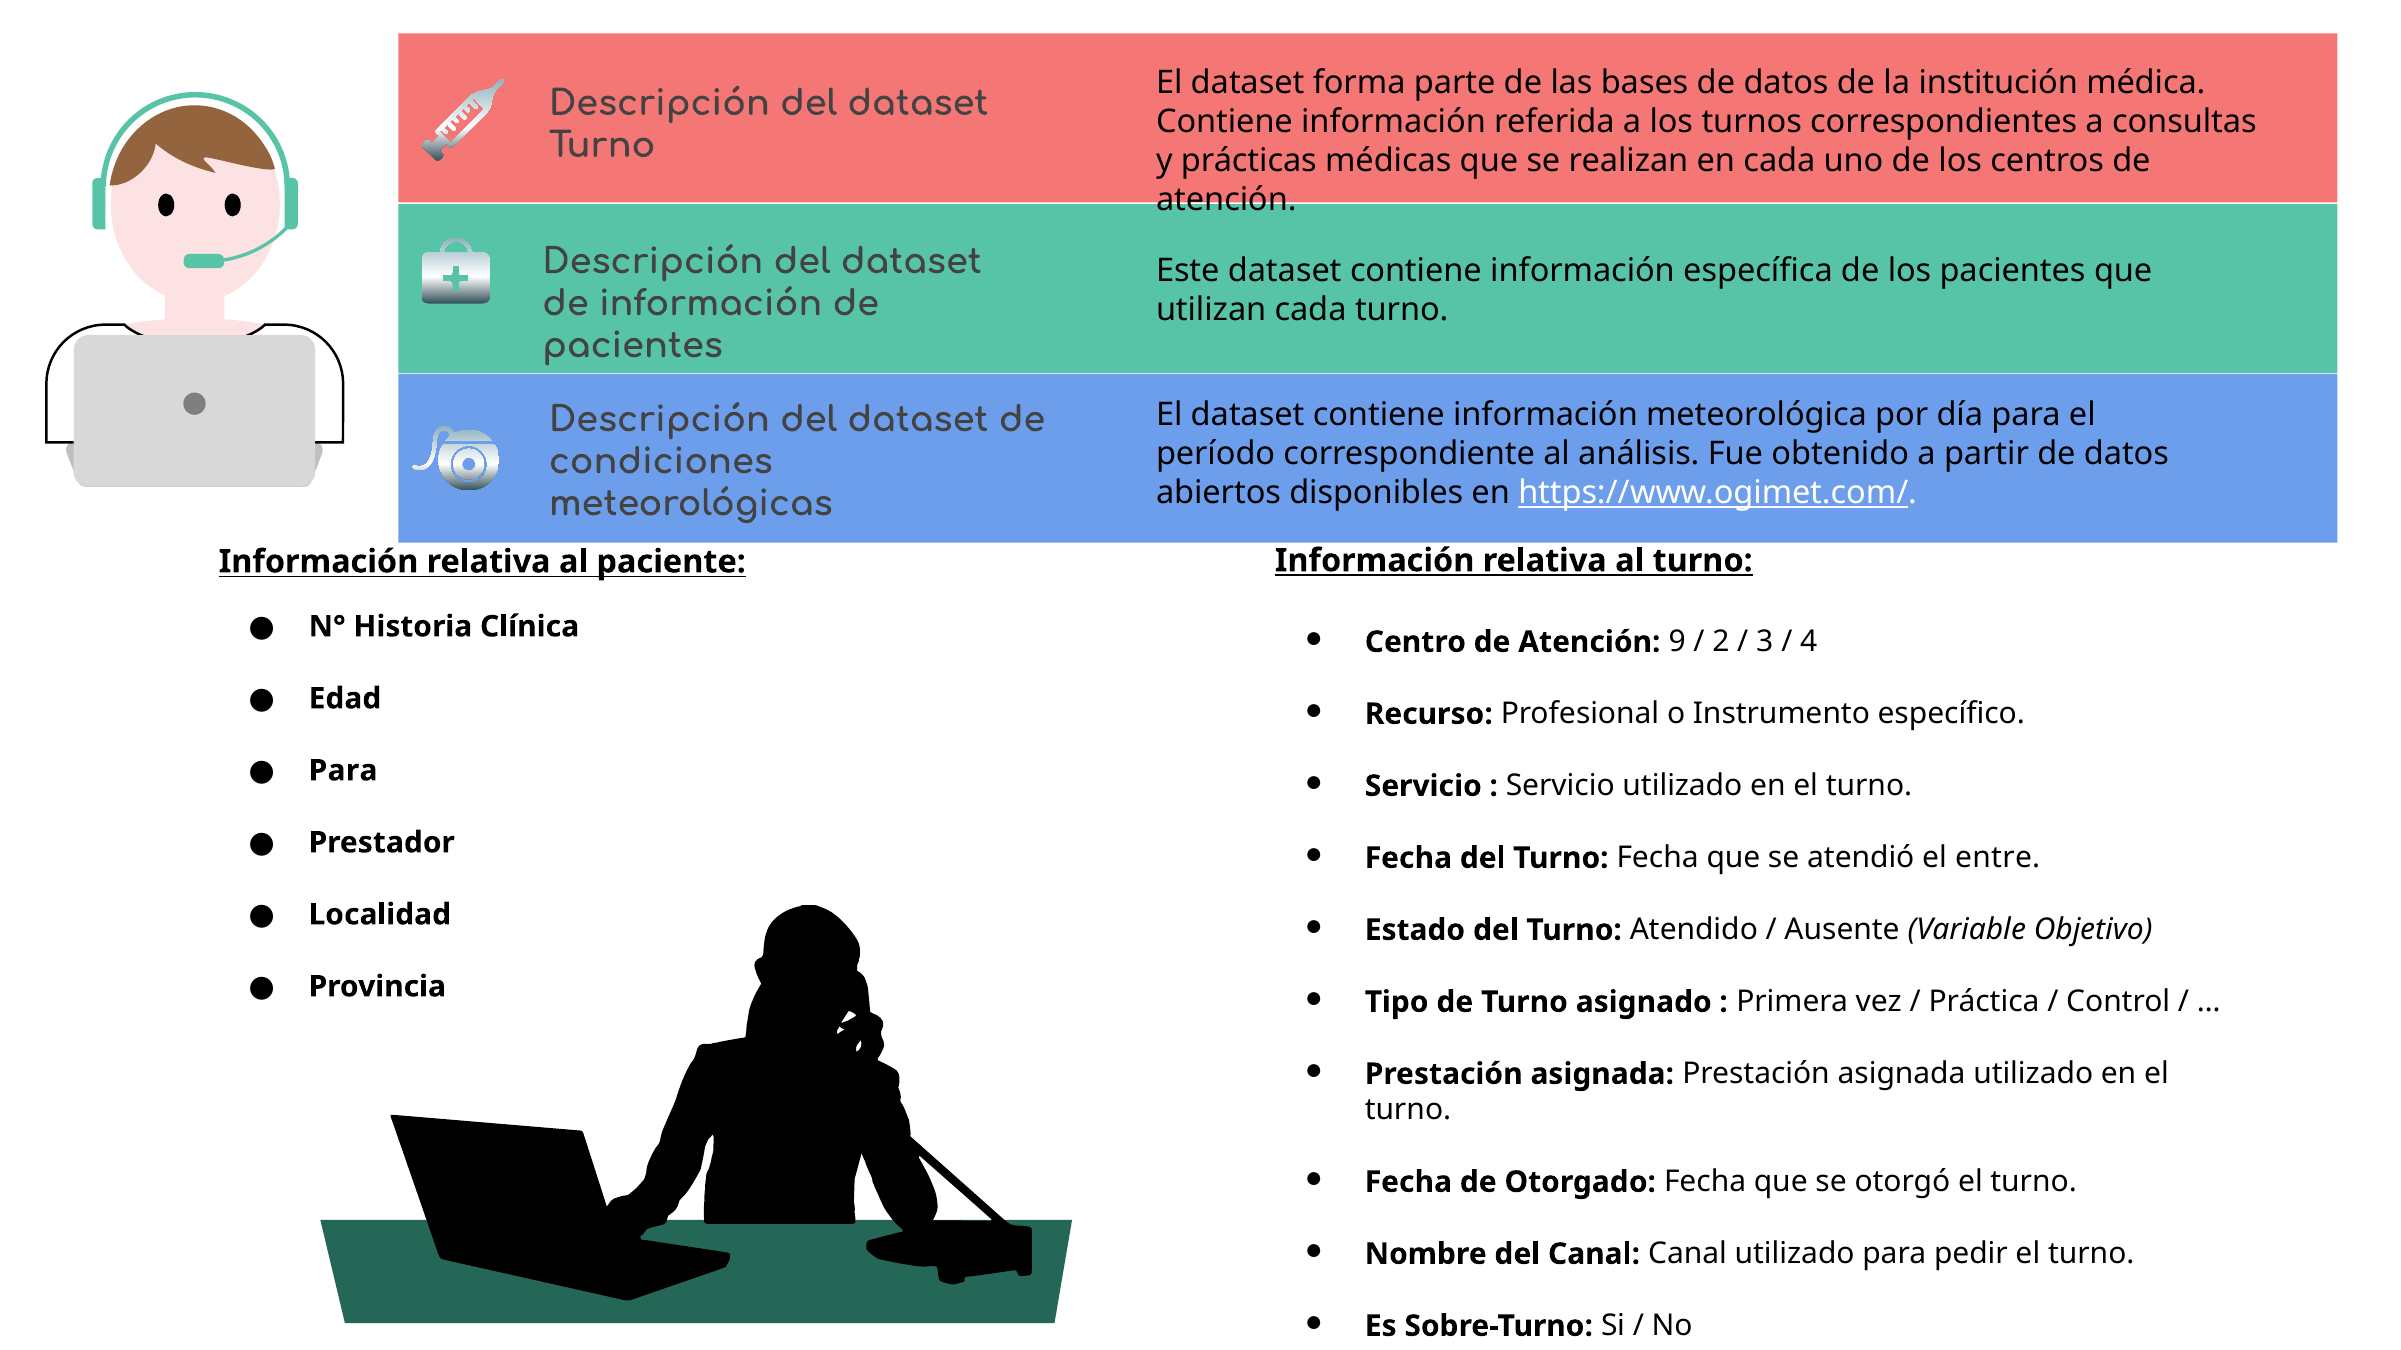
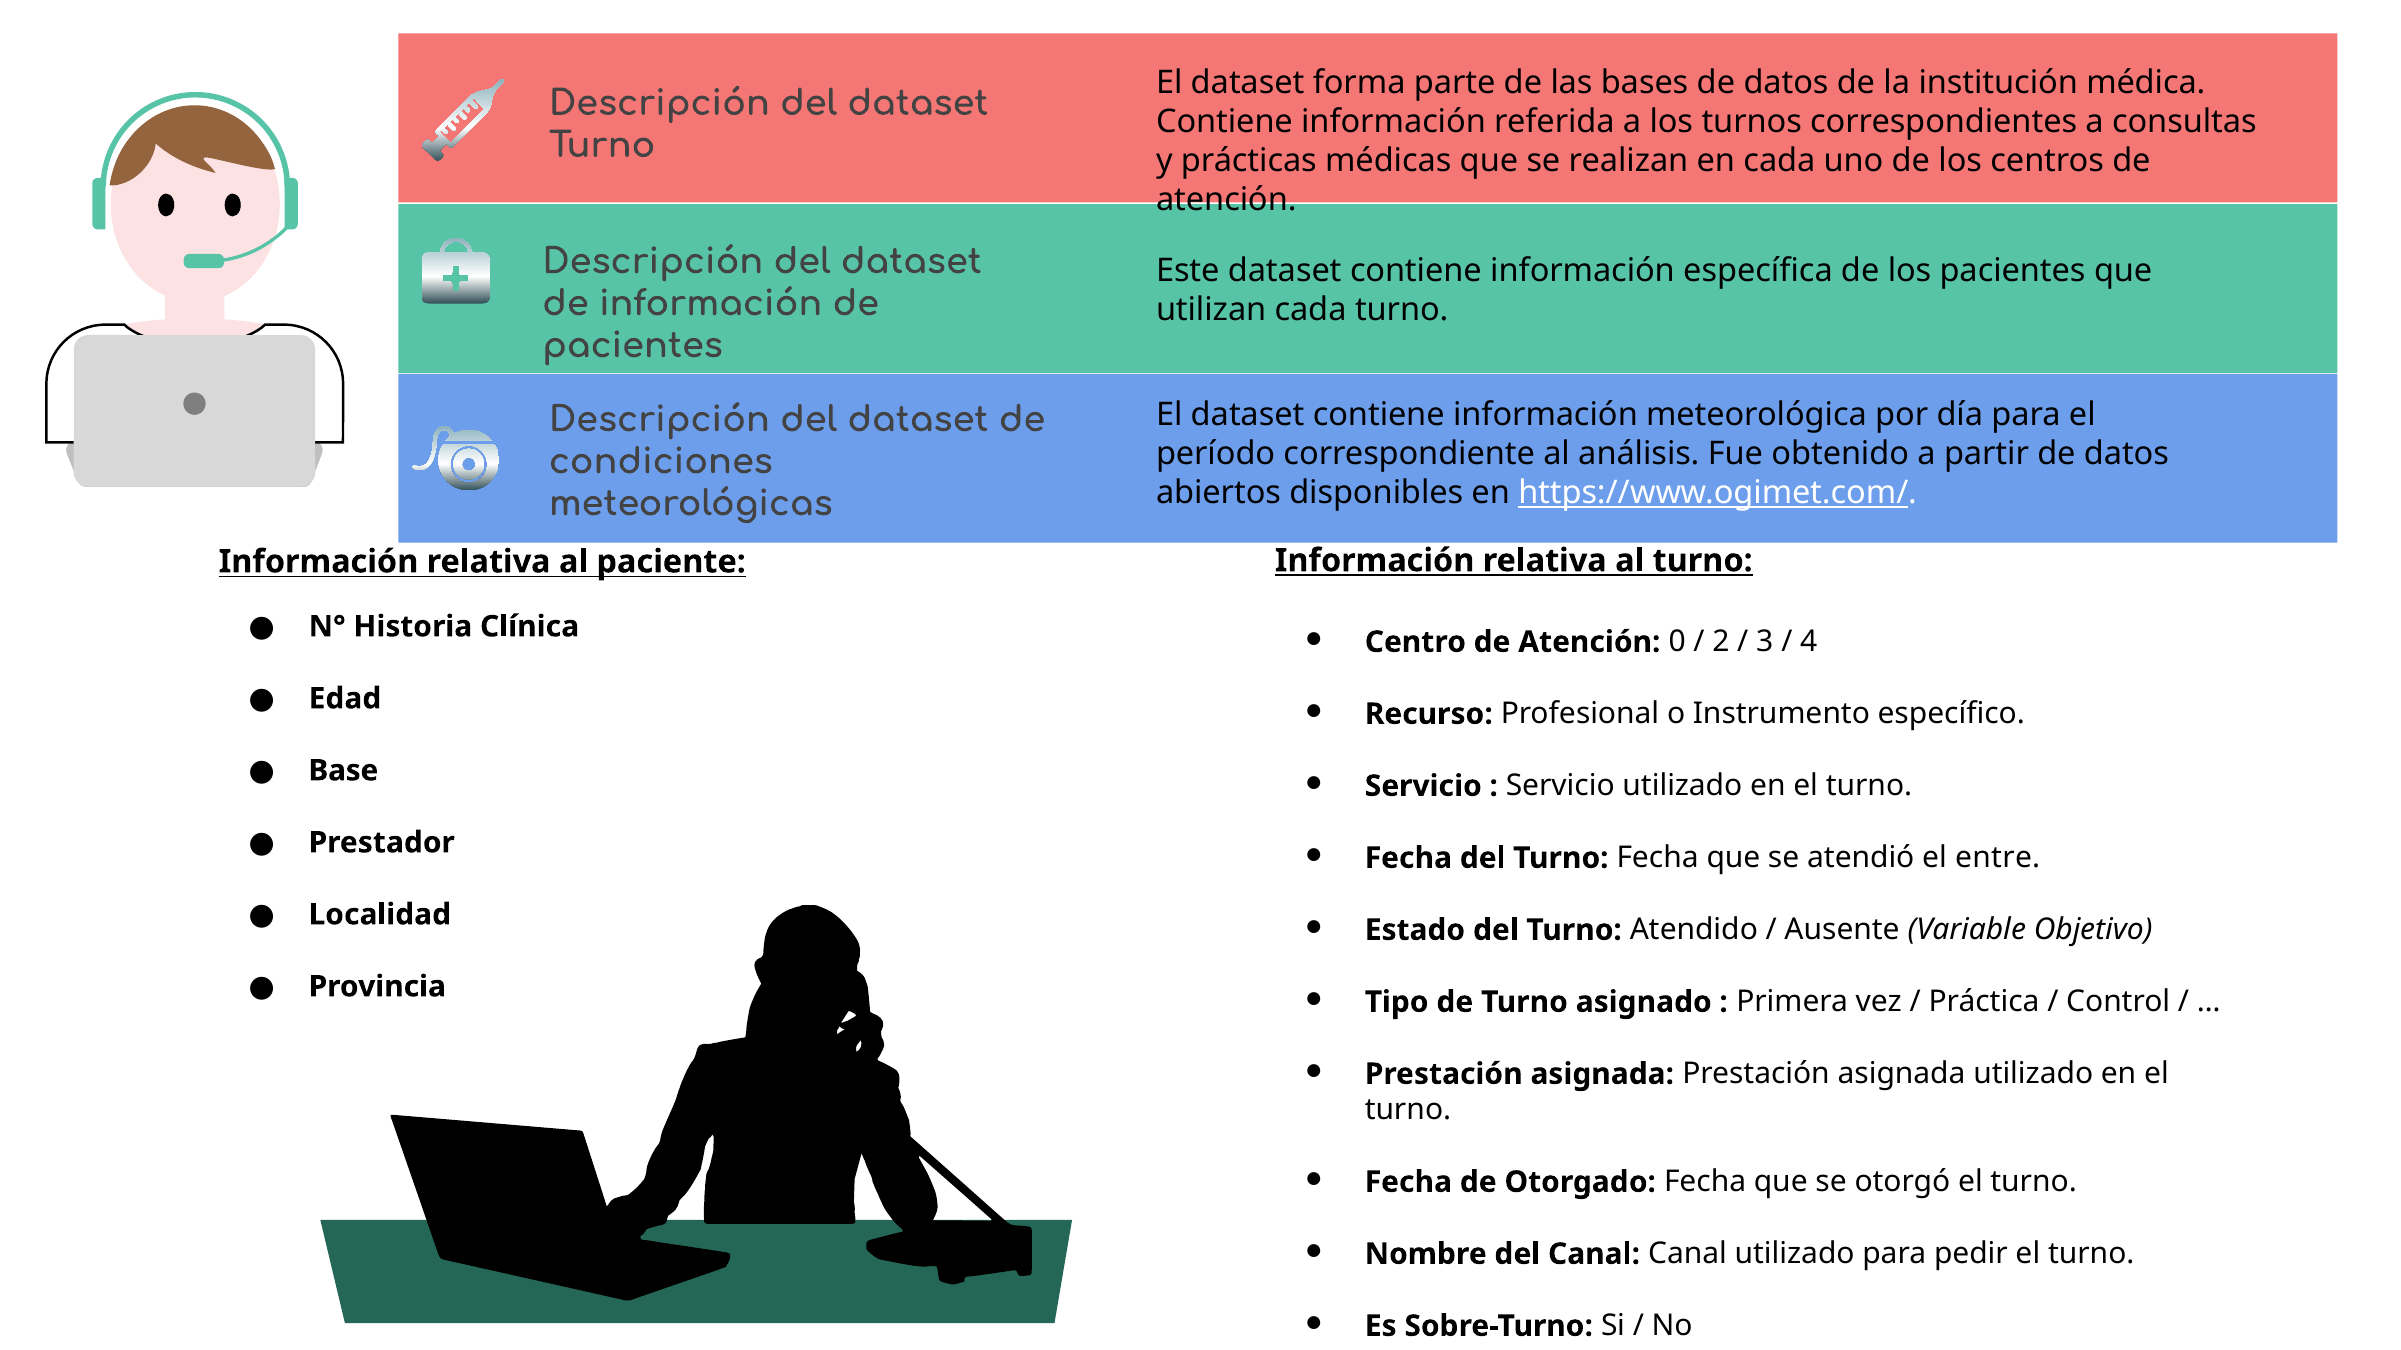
9: 9 -> 0 (1677, 642)
Para: Para -> Base (343, 771)
